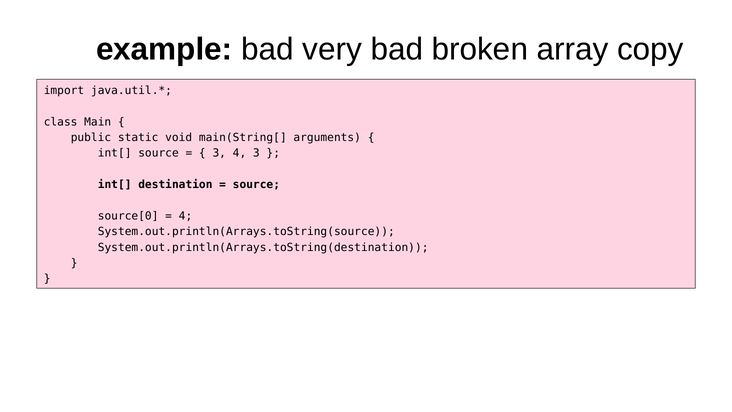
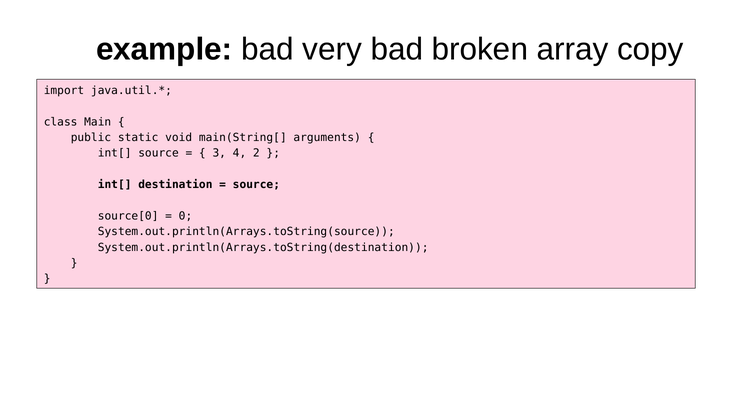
4 3: 3 -> 2 (256, 153)
4: 4 -> 0 (185, 216)
